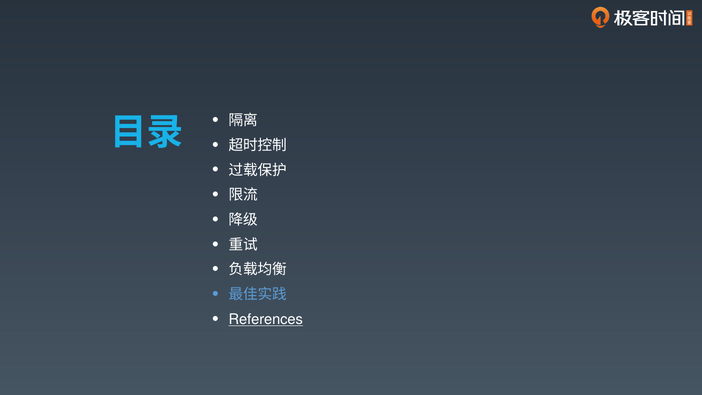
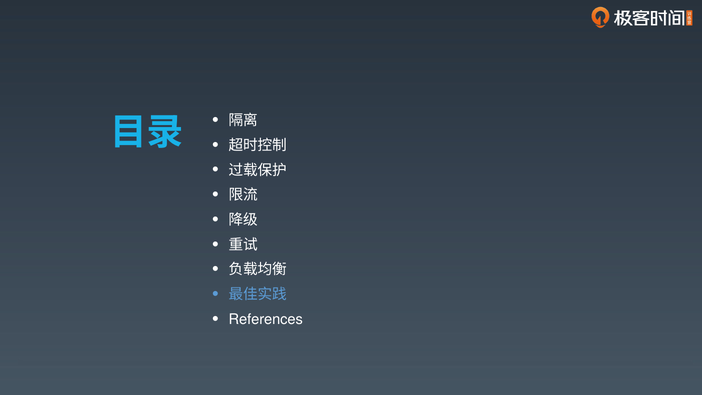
References underline: present -> none (266, 319)
